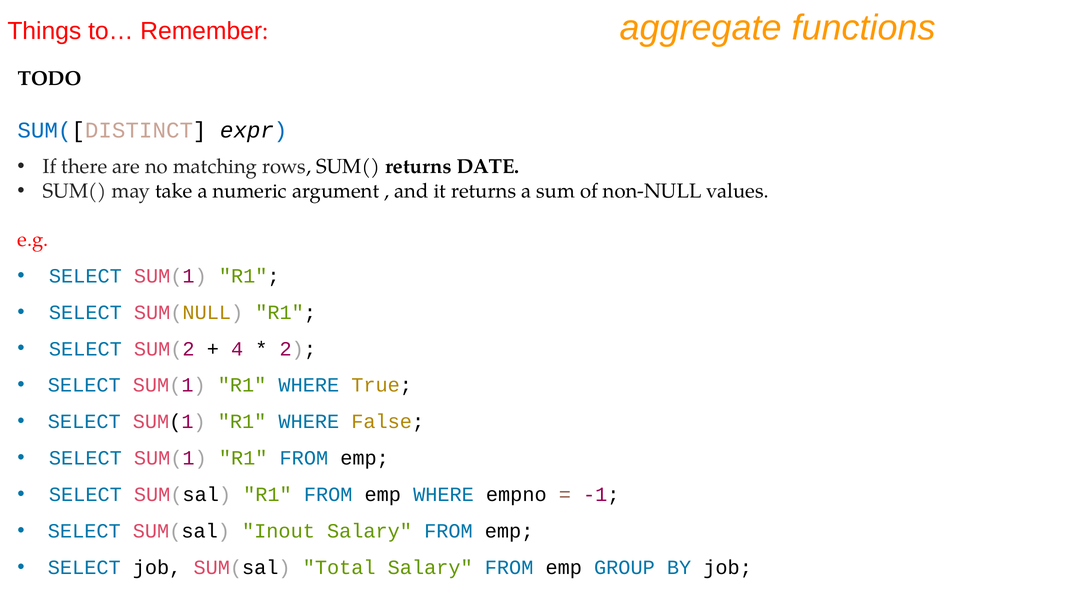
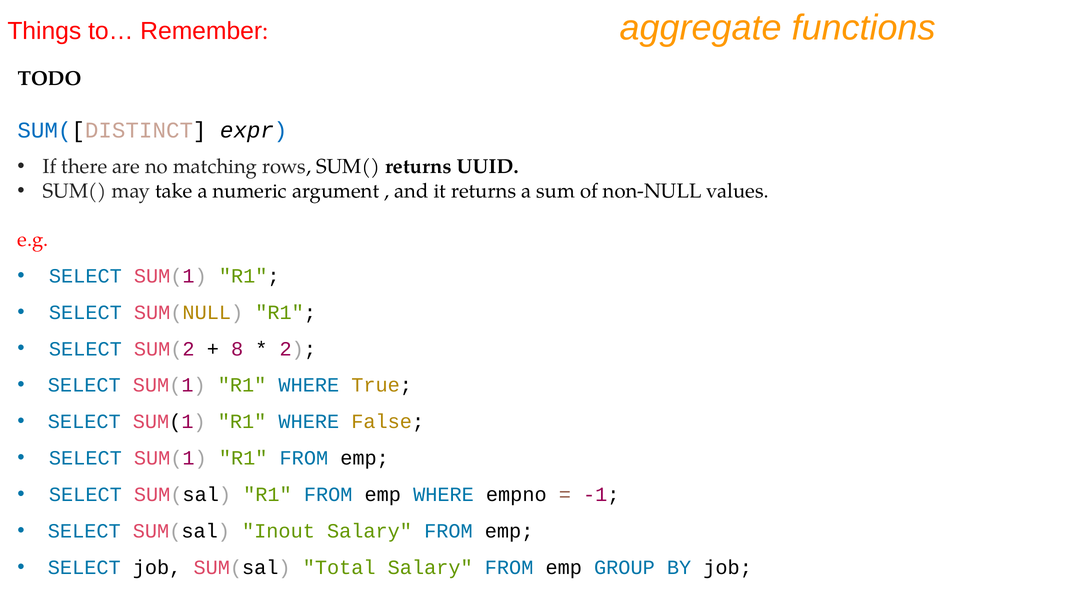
DATE: DATE -> UUID (488, 167)
4: 4 -> 8 (237, 349)
